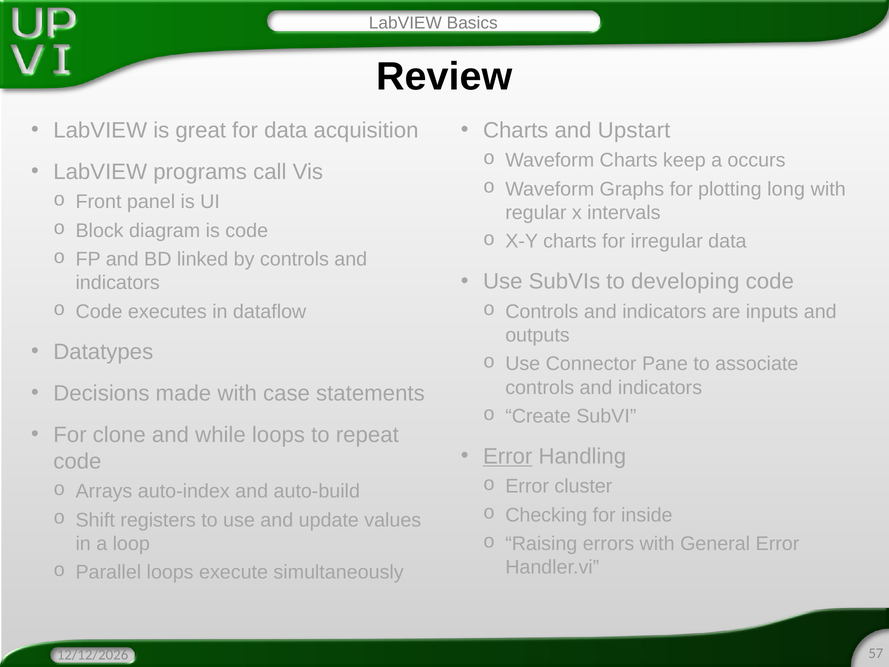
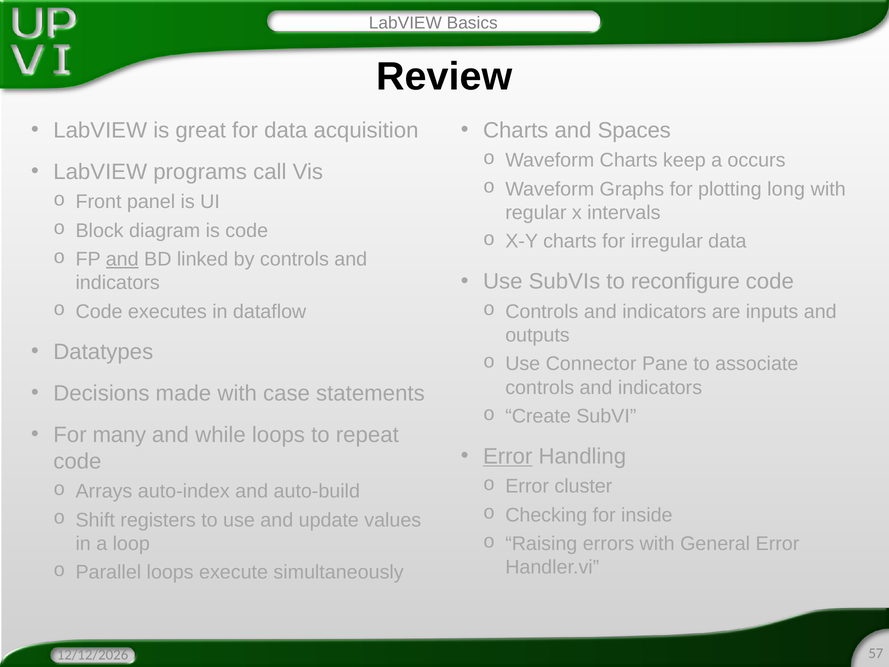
Upstart: Upstart -> Spaces (634, 130)
and underline: none -> present (122, 259)
developing: developing -> reconfigure (685, 282)
clone: clone -> many (119, 435)
